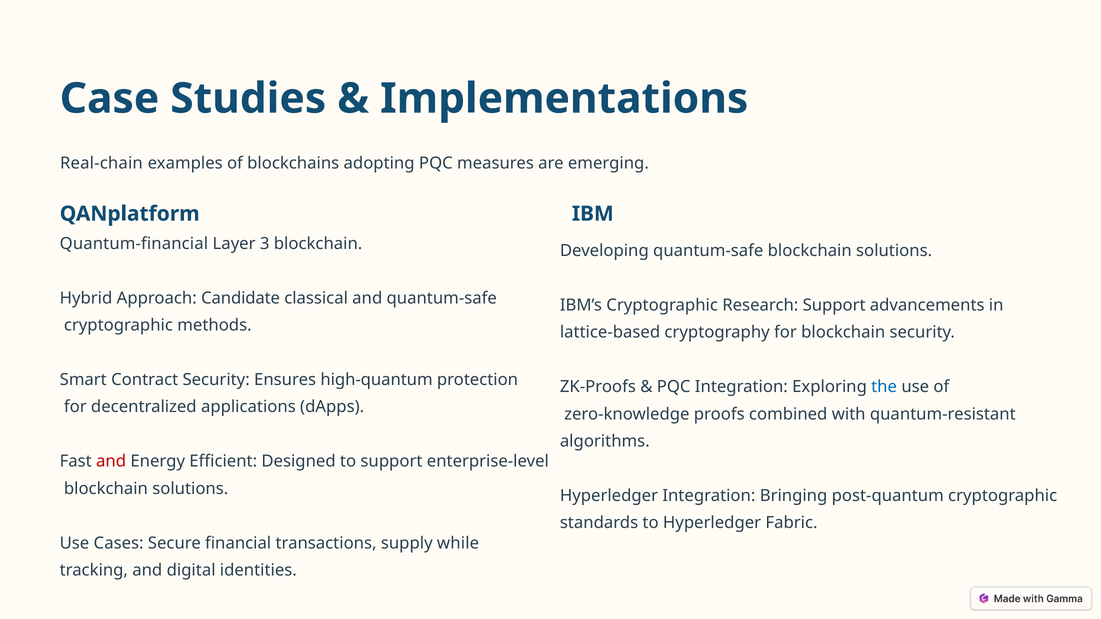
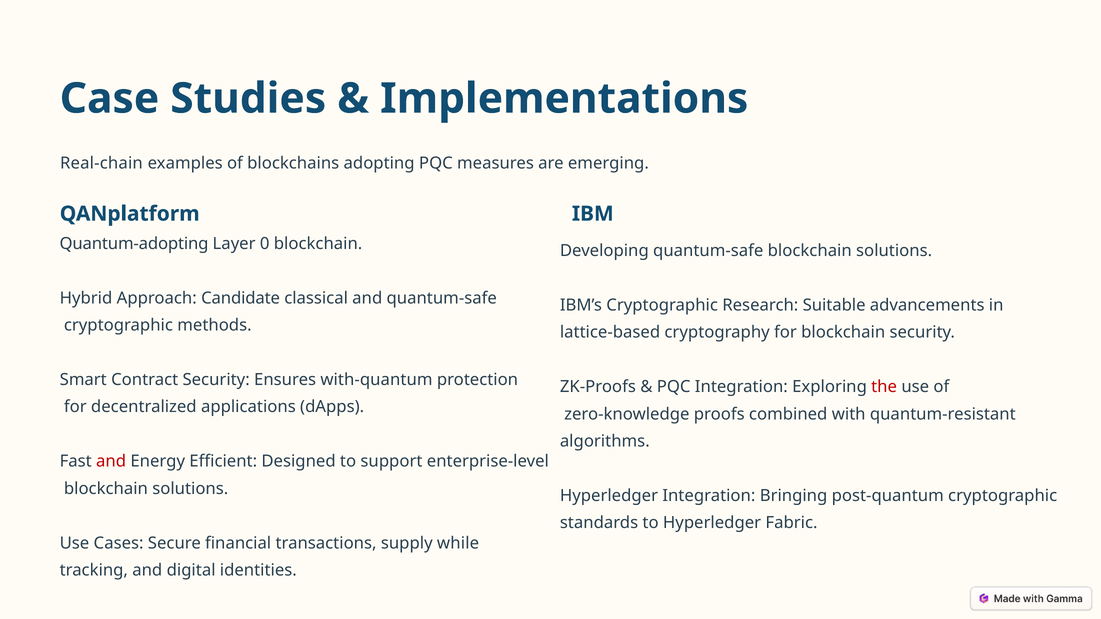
Quantum-financial: Quantum-financial -> Quantum-adopting (134, 244)
3: 3 -> 0 (265, 244)
Research Support: Support -> Suitable (834, 305)
high-quantum: high-quantum -> with-quantum (376, 380)
the colour: blue -> red (884, 387)
